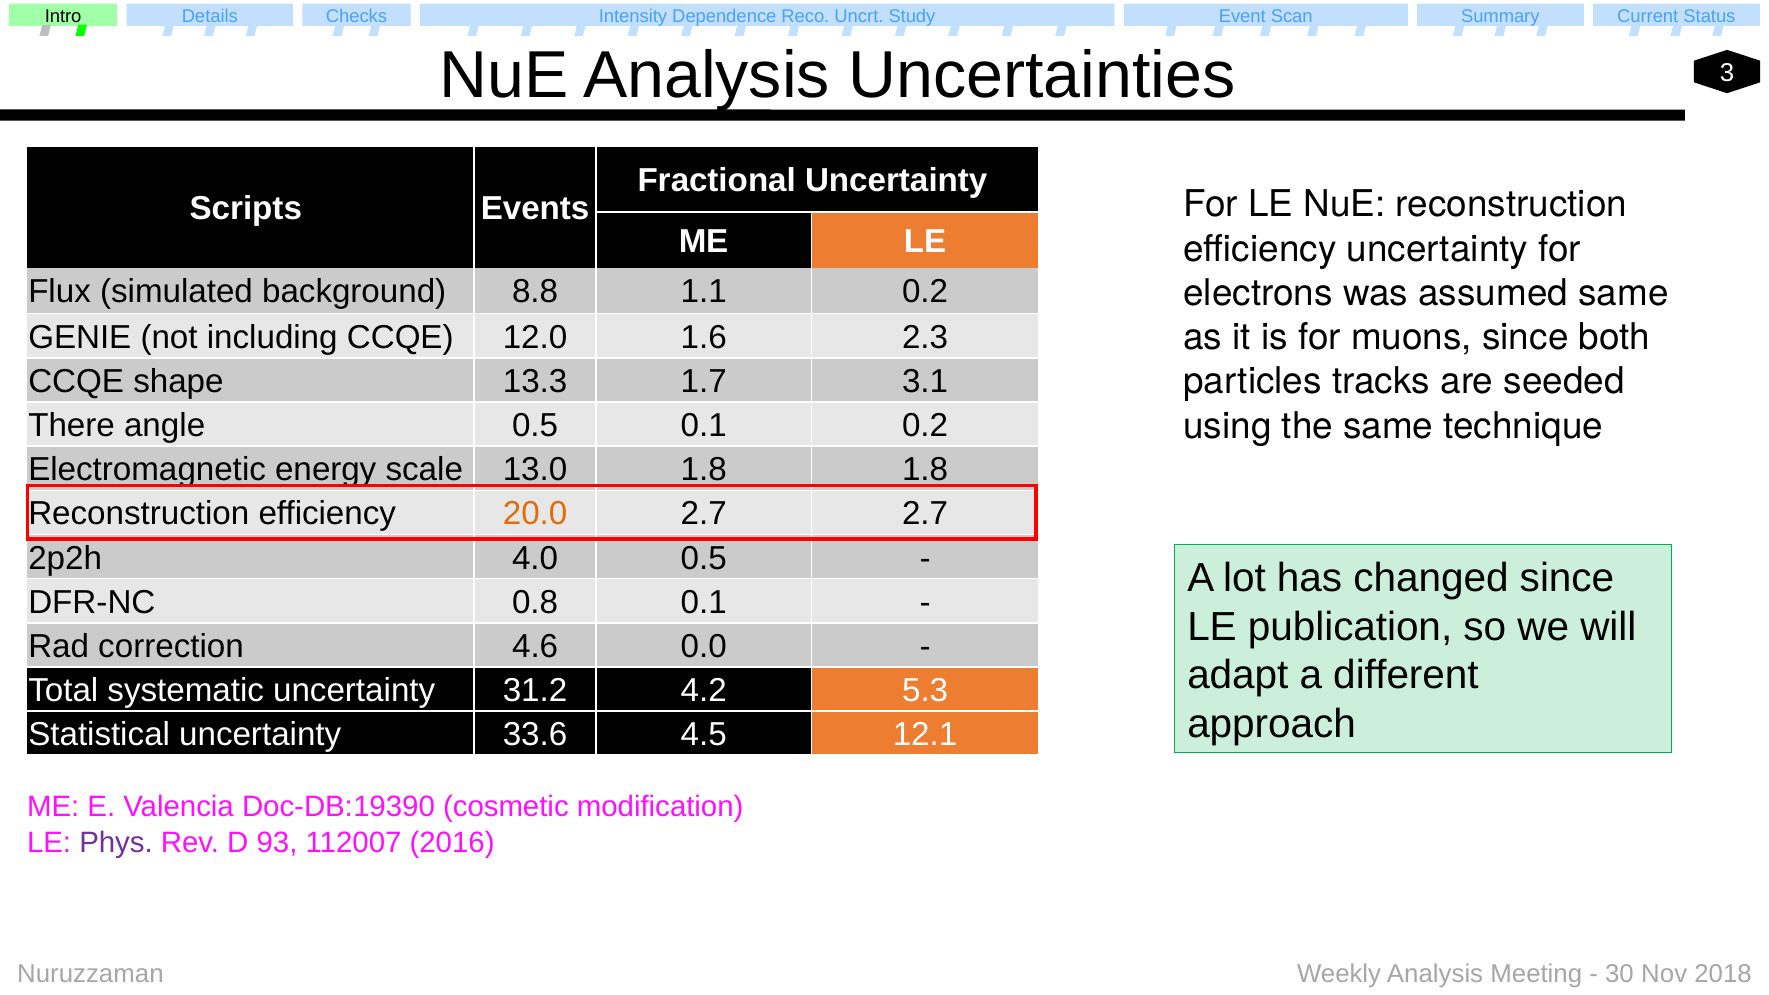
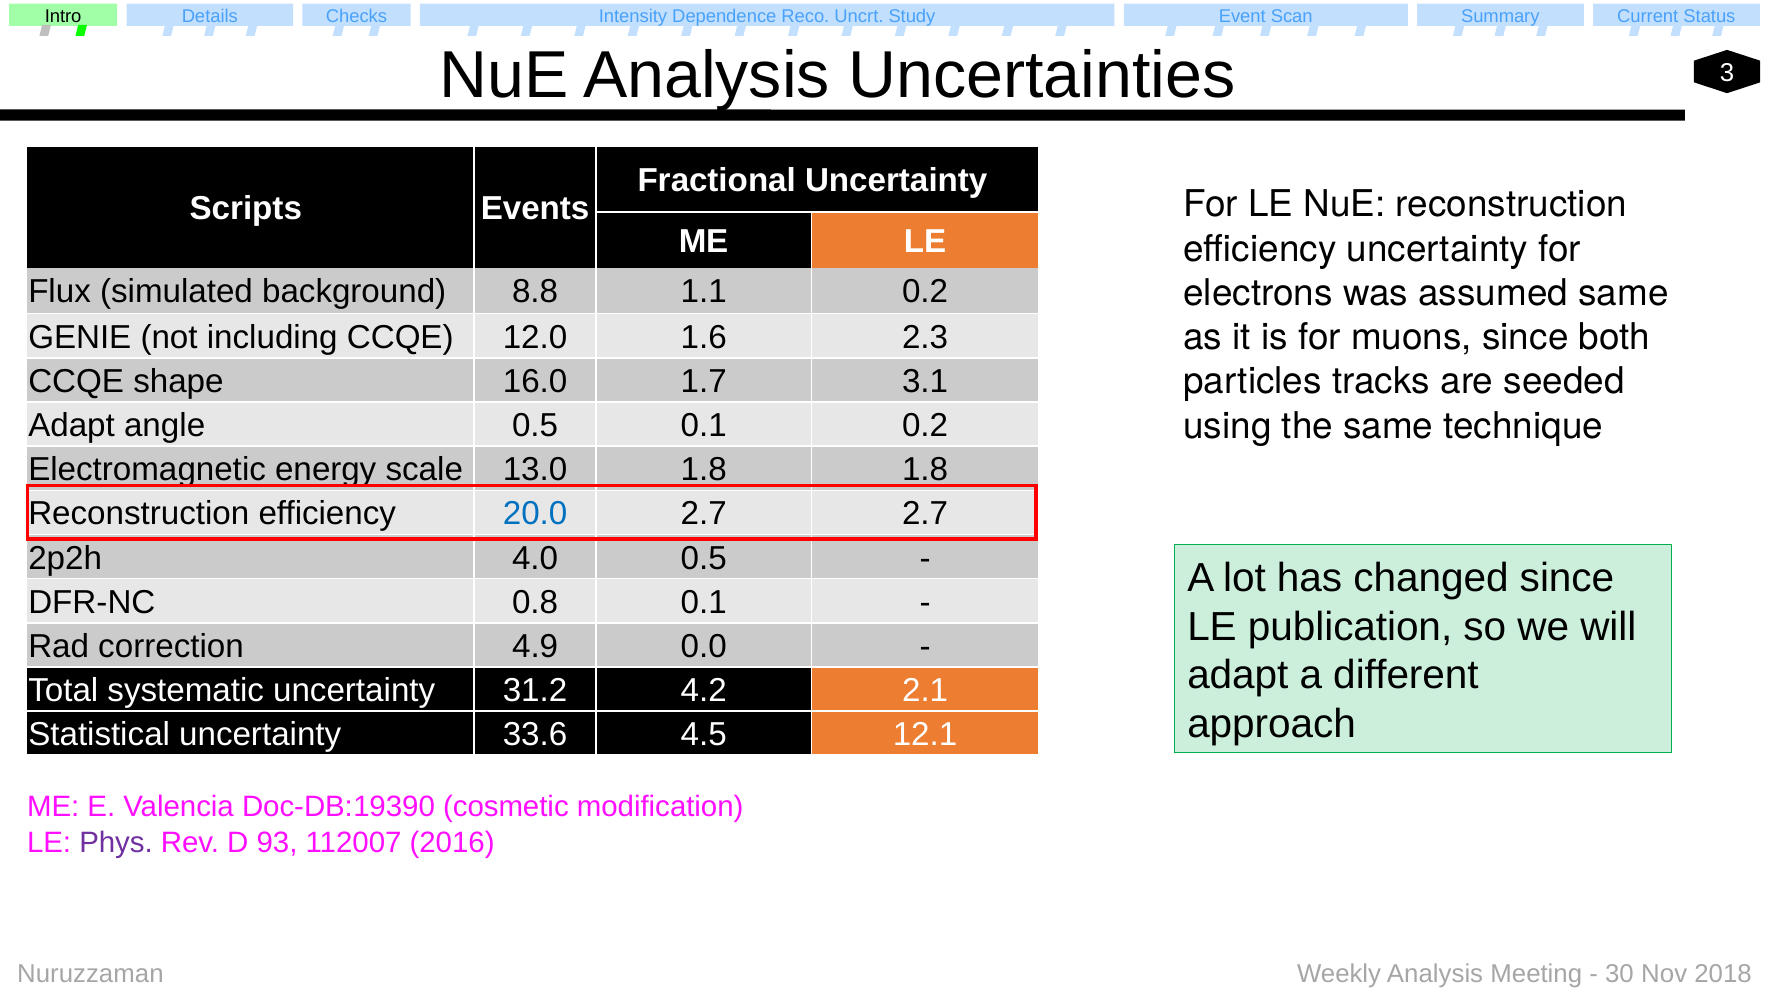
13.3: 13.3 -> 16.0 (535, 381)
There: There -> Adapt (72, 426)
20.0 colour: orange -> blue (535, 514)
4.6: 4.6 -> 4.9 (535, 646)
5.3: 5.3 -> 2.1 (925, 691)
